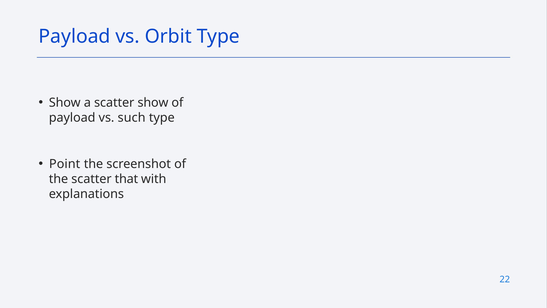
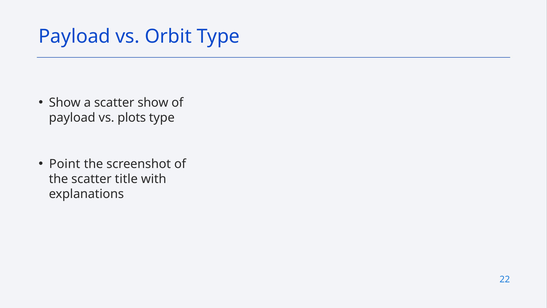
such: such -> plots (132, 118)
that: that -> title (126, 179)
